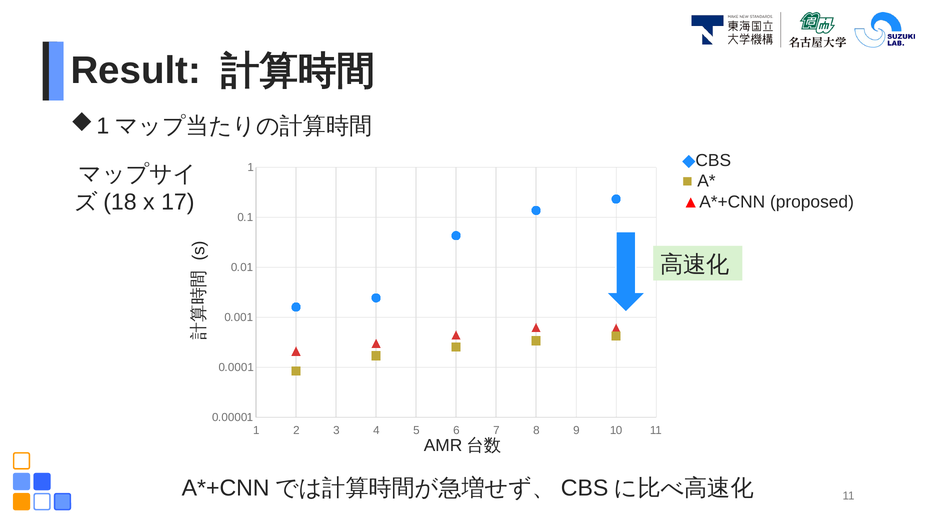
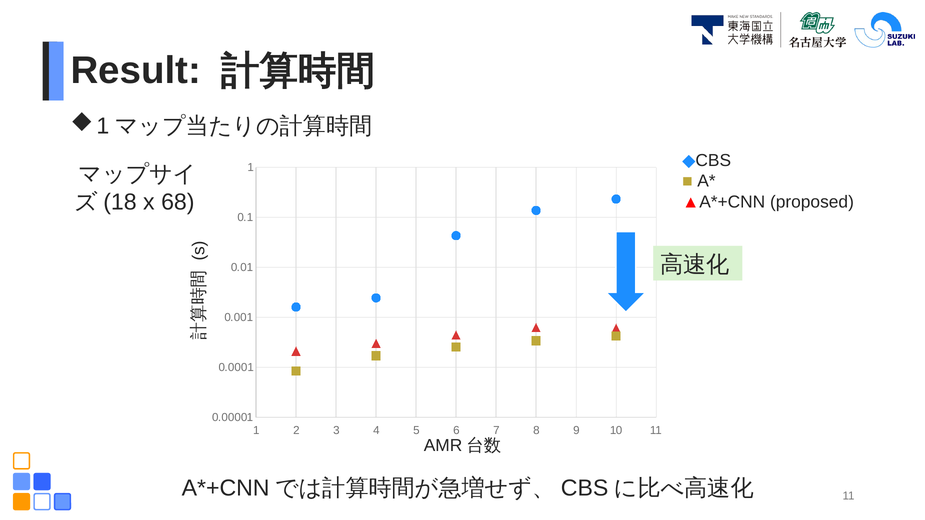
17: 17 -> 68 (178, 202)
